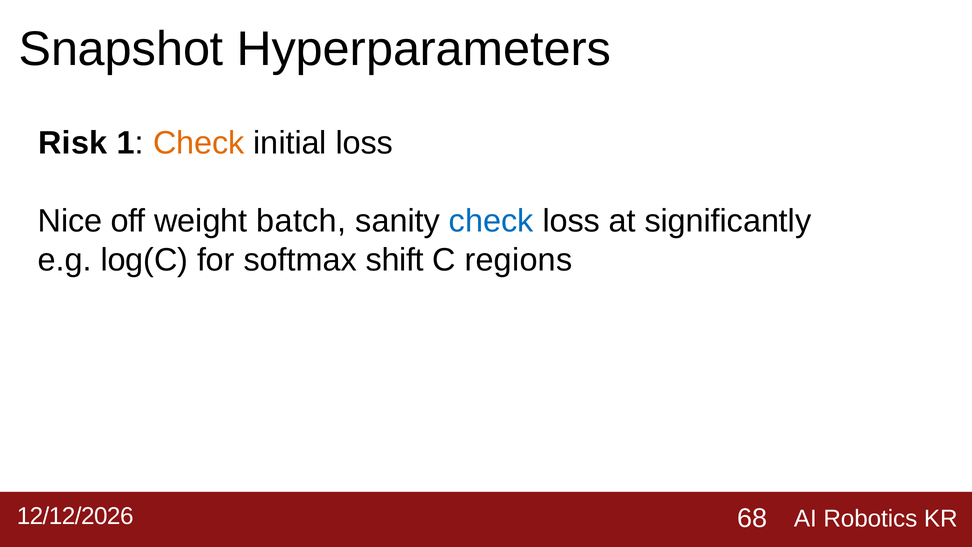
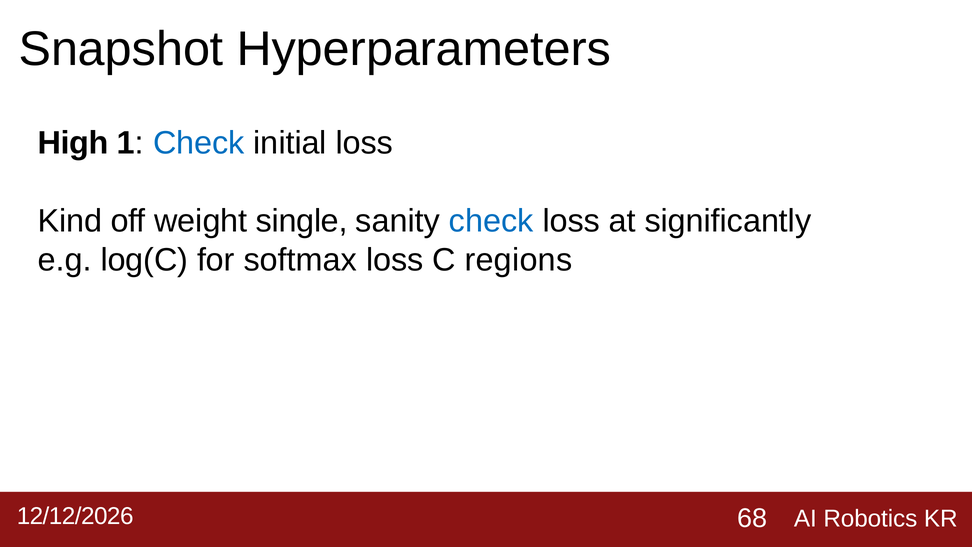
Risk: Risk -> High (73, 143)
Check colour: orange -> blue (199, 143)
Nice: Nice -> Kind (70, 221)
batch: batch -> single (302, 221)
softmax shift: shift -> loss (395, 260)
